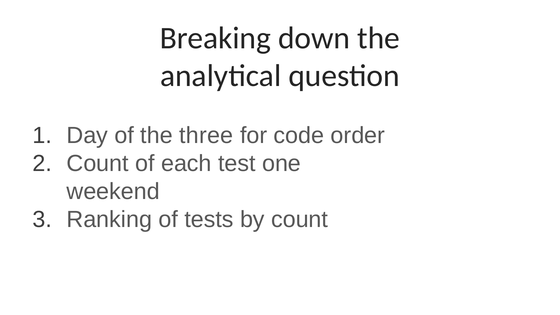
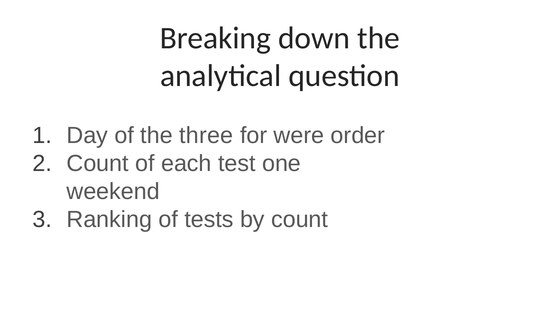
code: code -> were (299, 136)
